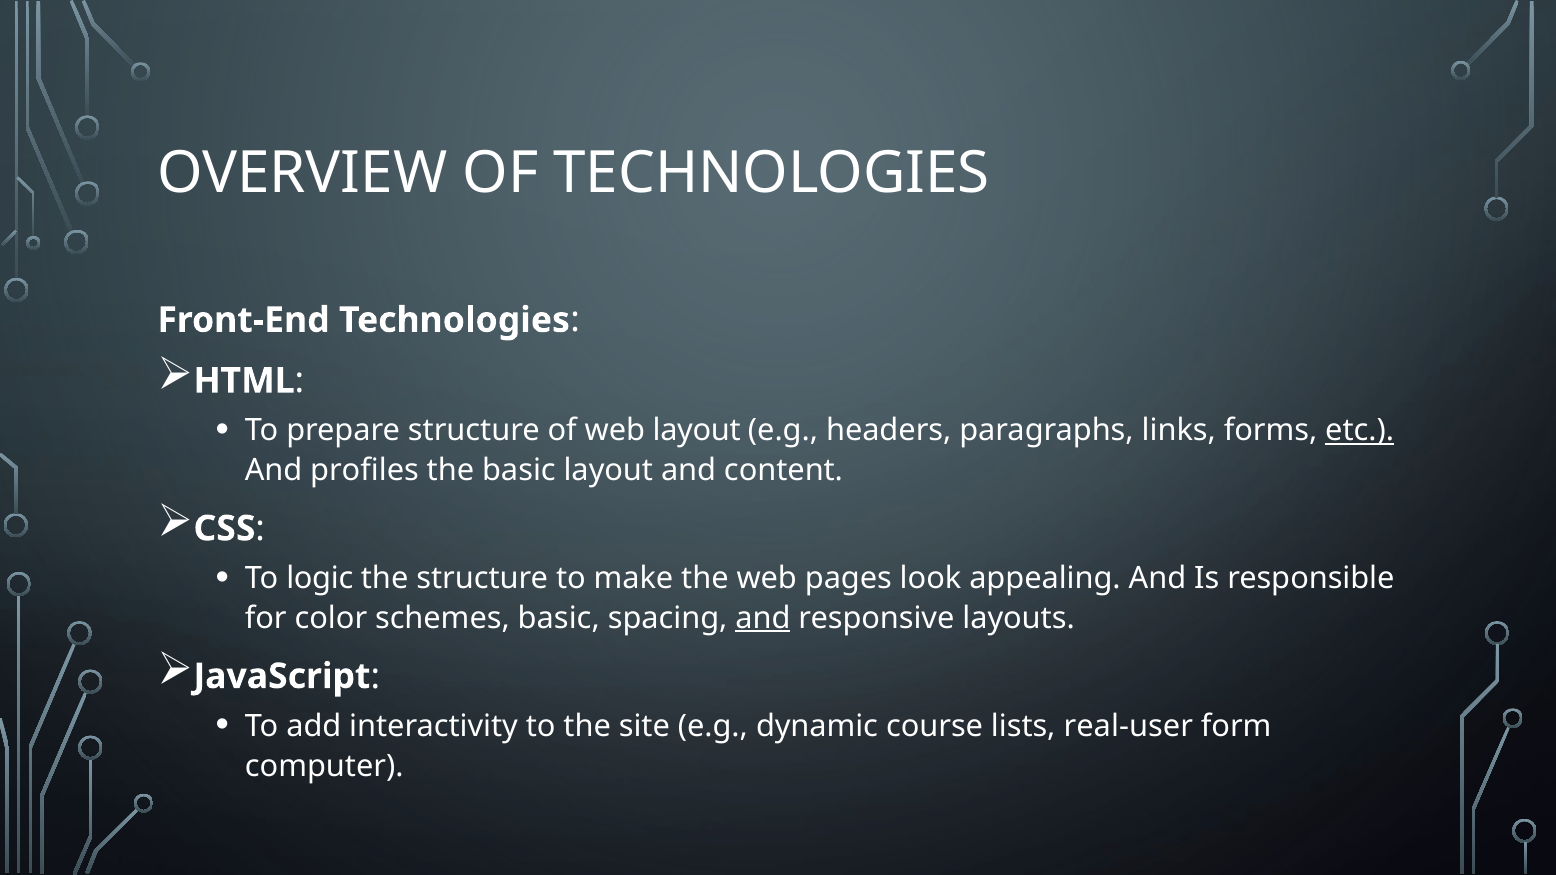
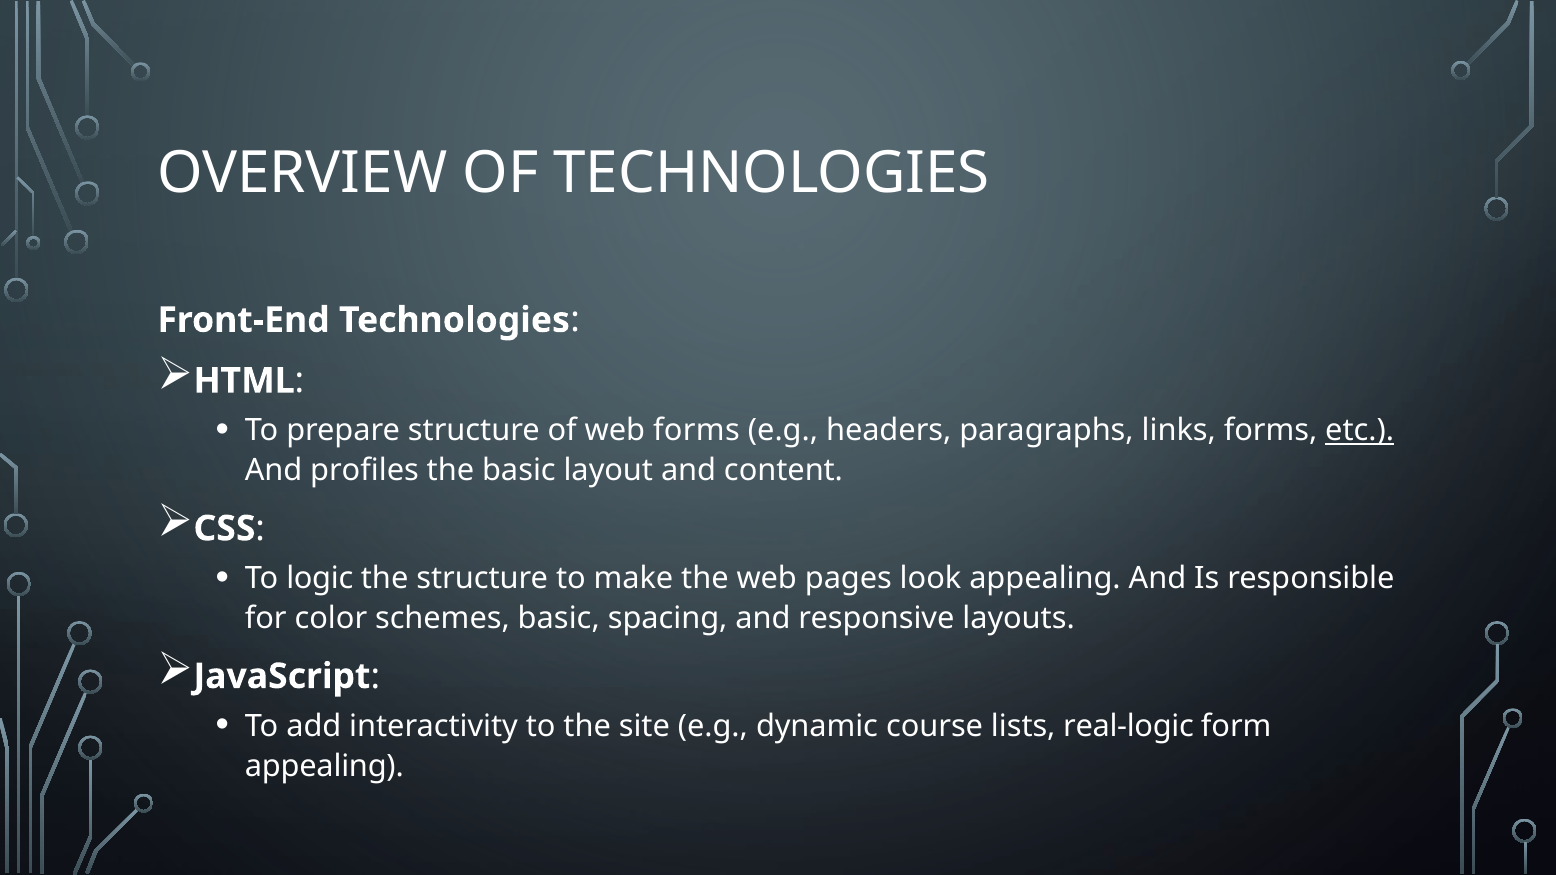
web layout: layout -> forms (696, 431)
and underline: present -> none (763, 618)
real-user: real-user -> real-logic (1128, 726)
computer: computer -> appealing (324, 766)
